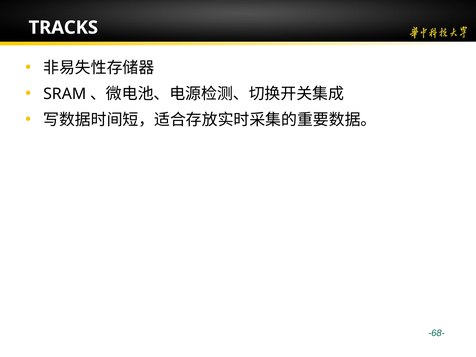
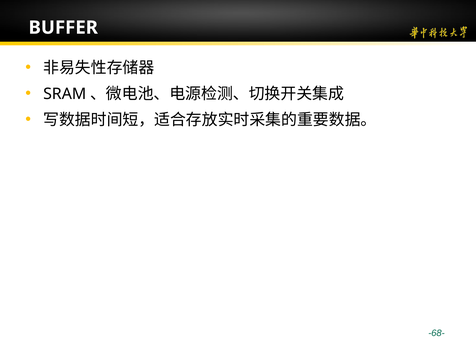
TRACKS: TRACKS -> BUFFER (63, 28)
